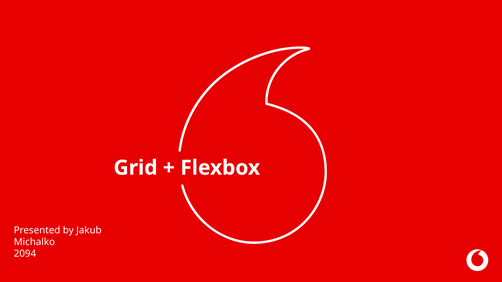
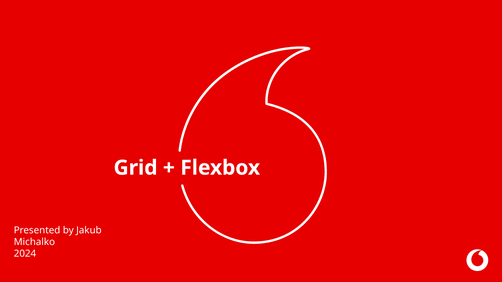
2094: 2094 -> 2024 (25, 254)
